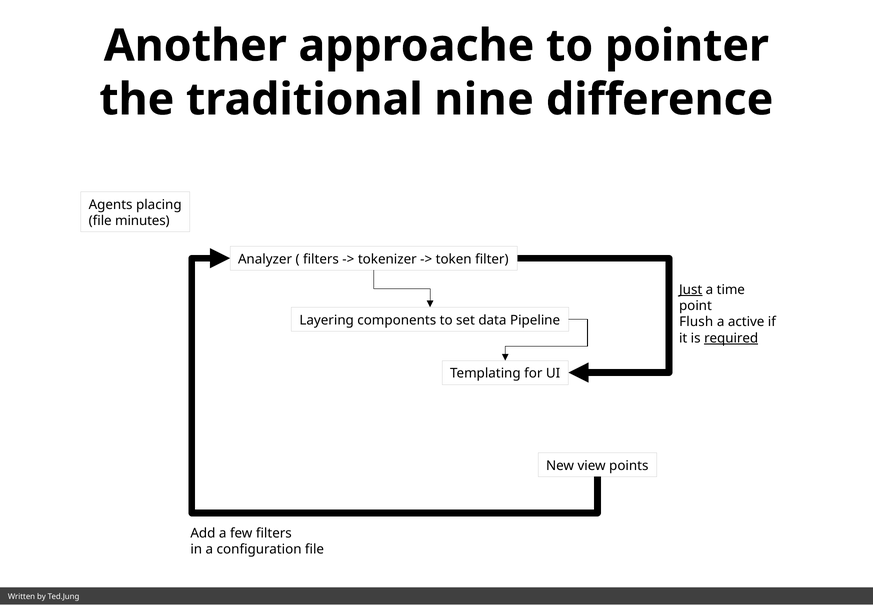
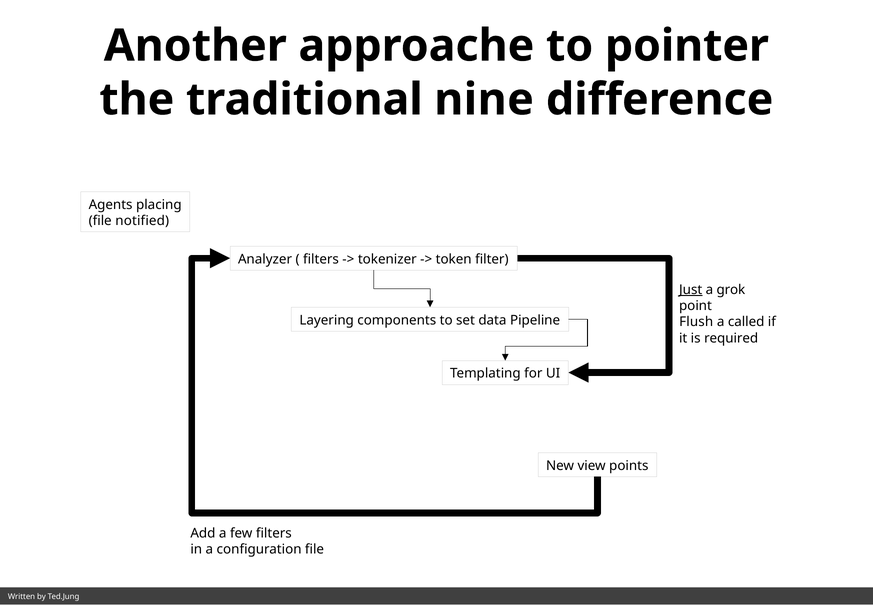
minutes: minutes -> notified (142, 221)
time: time -> grok (731, 289)
active: active -> called (746, 322)
required underline: present -> none (731, 338)
